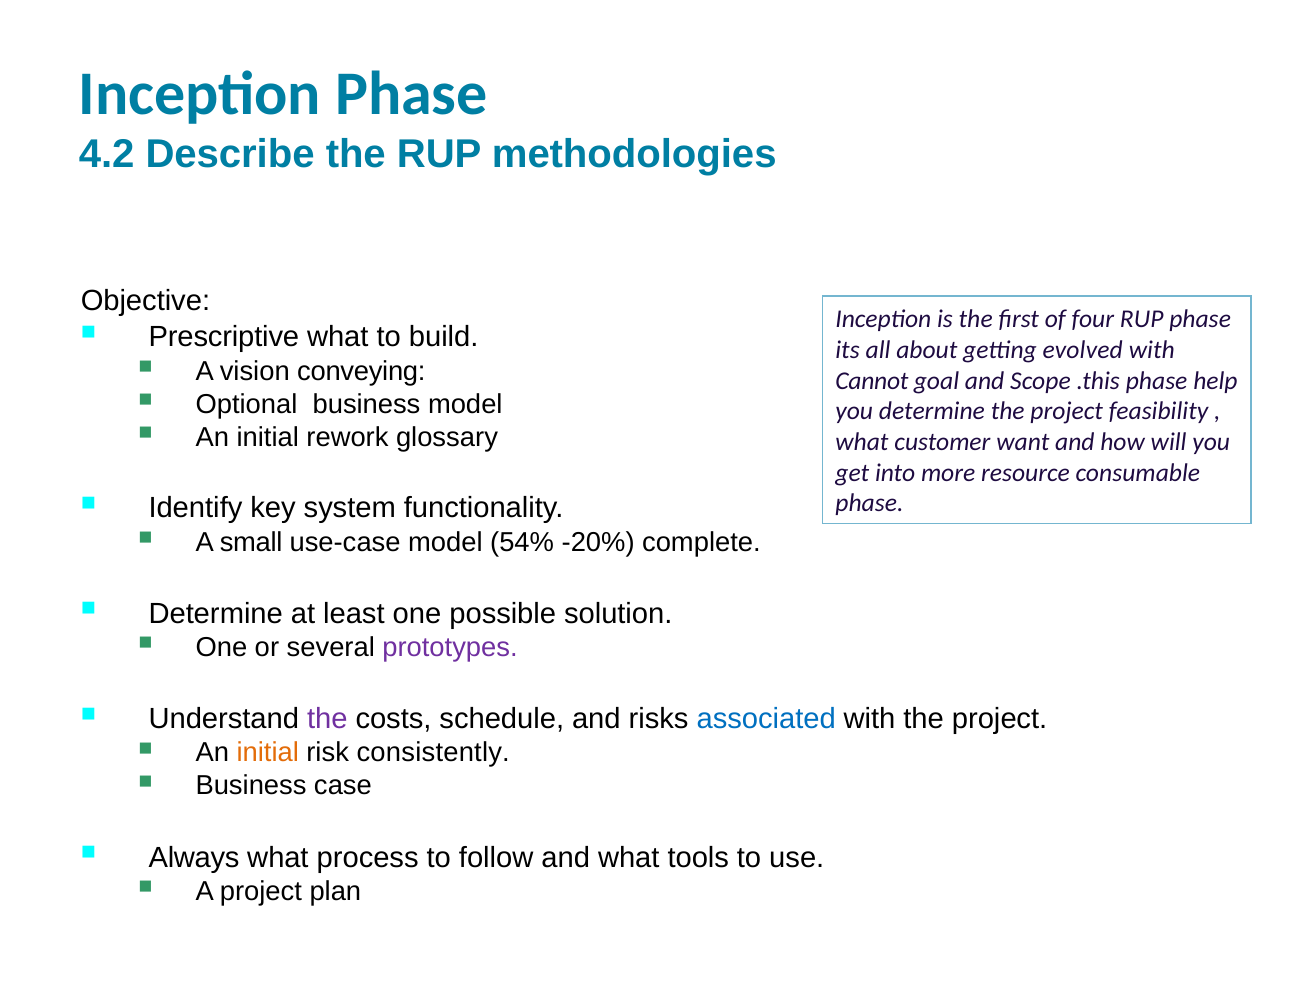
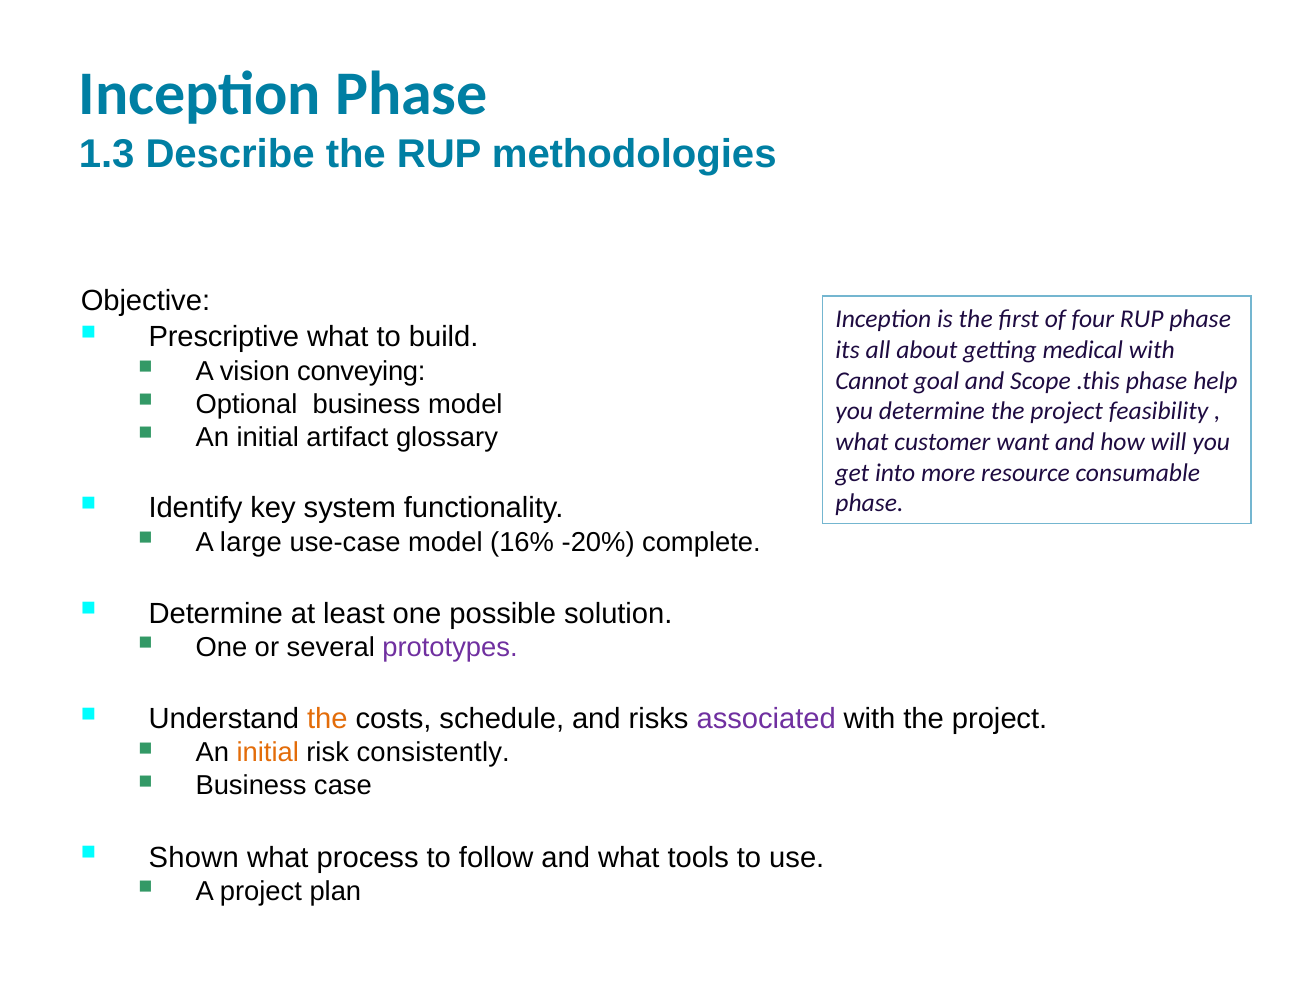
4.2: 4.2 -> 1.3 (107, 154)
evolved: evolved -> medical (1083, 350)
rework: rework -> artifact (347, 438)
small: small -> large (251, 542)
54%: 54% -> 16% (522, 542)
the colour: purple -> orange (327, 719)
associated colour: blue -> purple (766, 719)
Always: Always -> Shown (194, 858)
